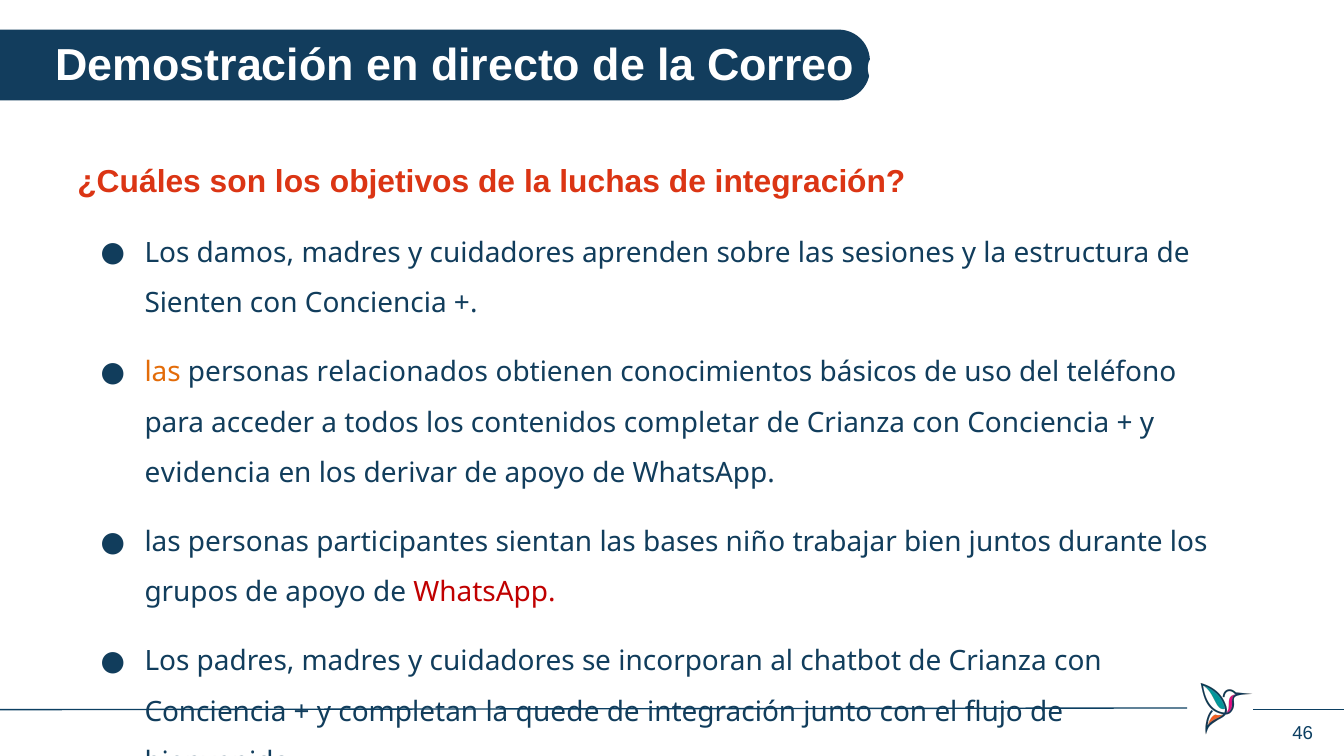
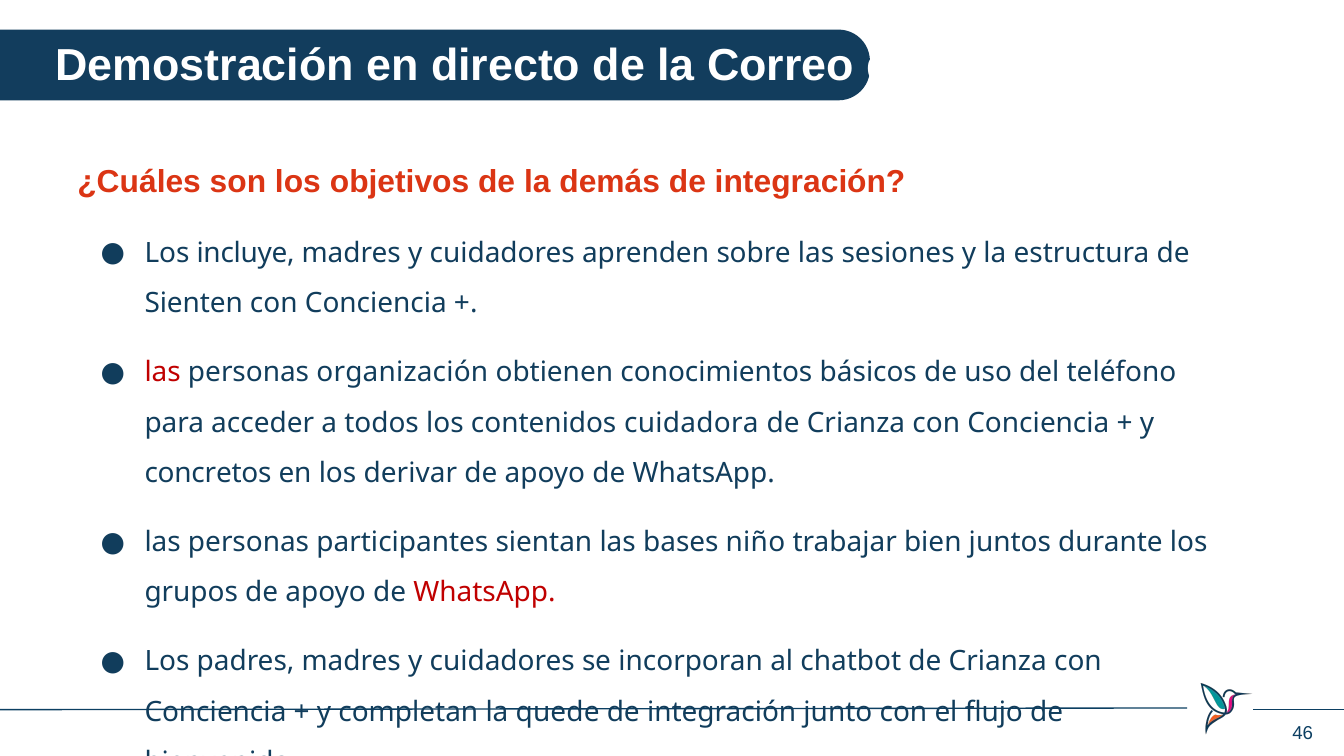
luchas: luchas -> demás (610, 182)
damos: damos -> incluye (246, 253)
las colour: orange -> red (163, 372)
relacionados: relacionados -> organización (402, 372)
completar: completar -> cuidadora (691, 423)
evidencia: evidencia -> concretos (208, 473)
